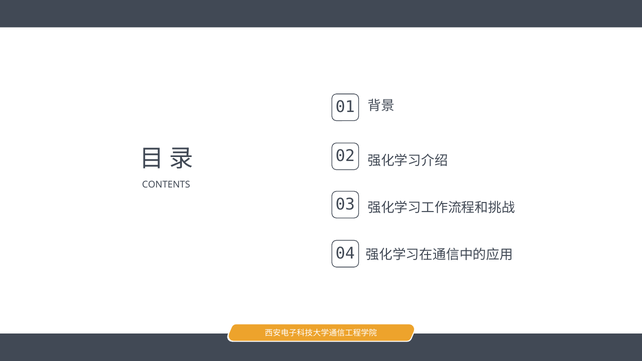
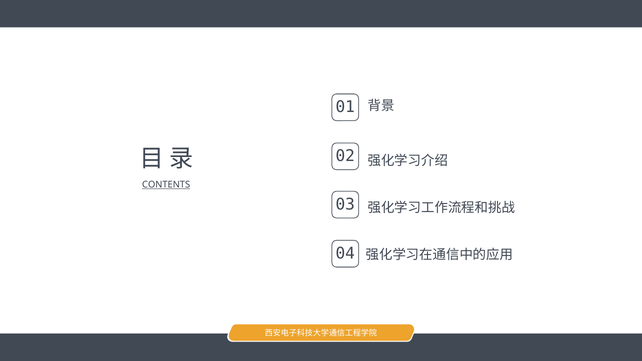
CONTENTS underline: none -> present (166, 185)
